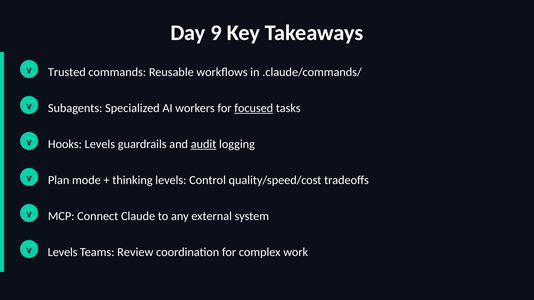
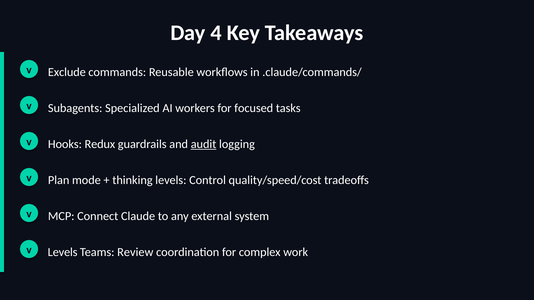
9: 9 -> 4 (216, 33)
Trusted: Trusted -> Exclude (67, 72)
focused underline: present -> none (254, 108)
Hooks Levels: Levels -> Redux (100, 144)
